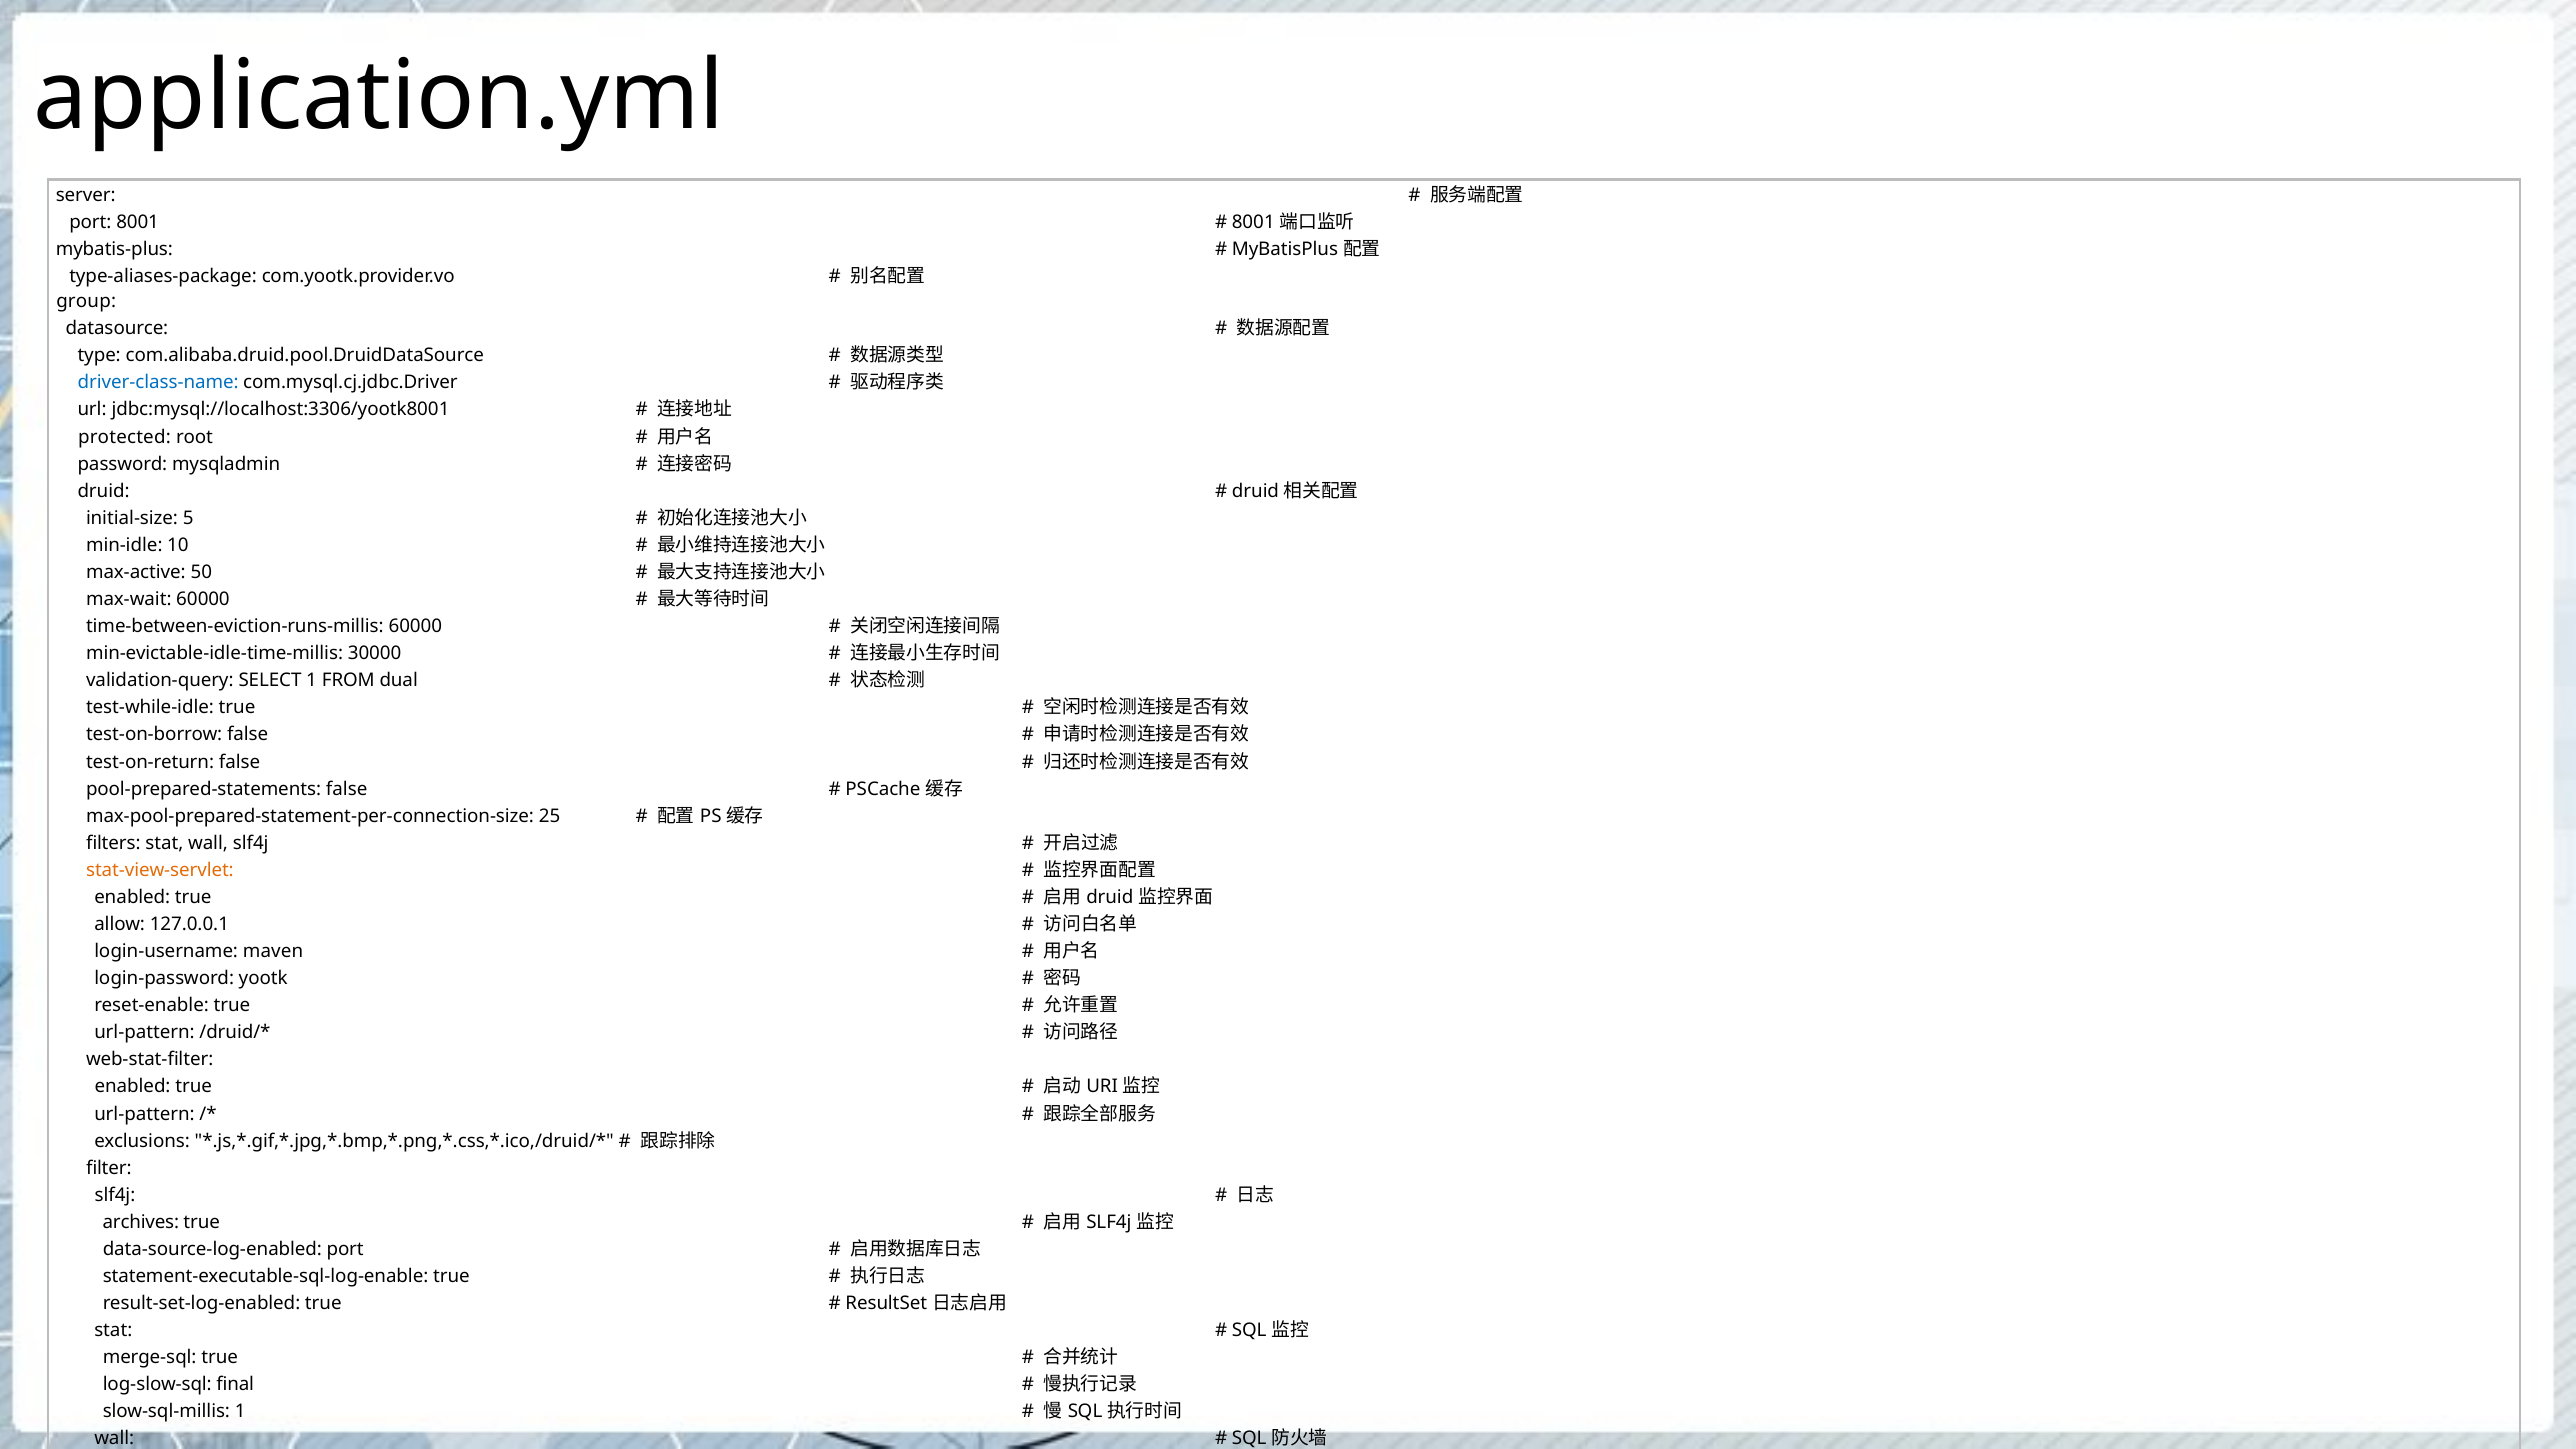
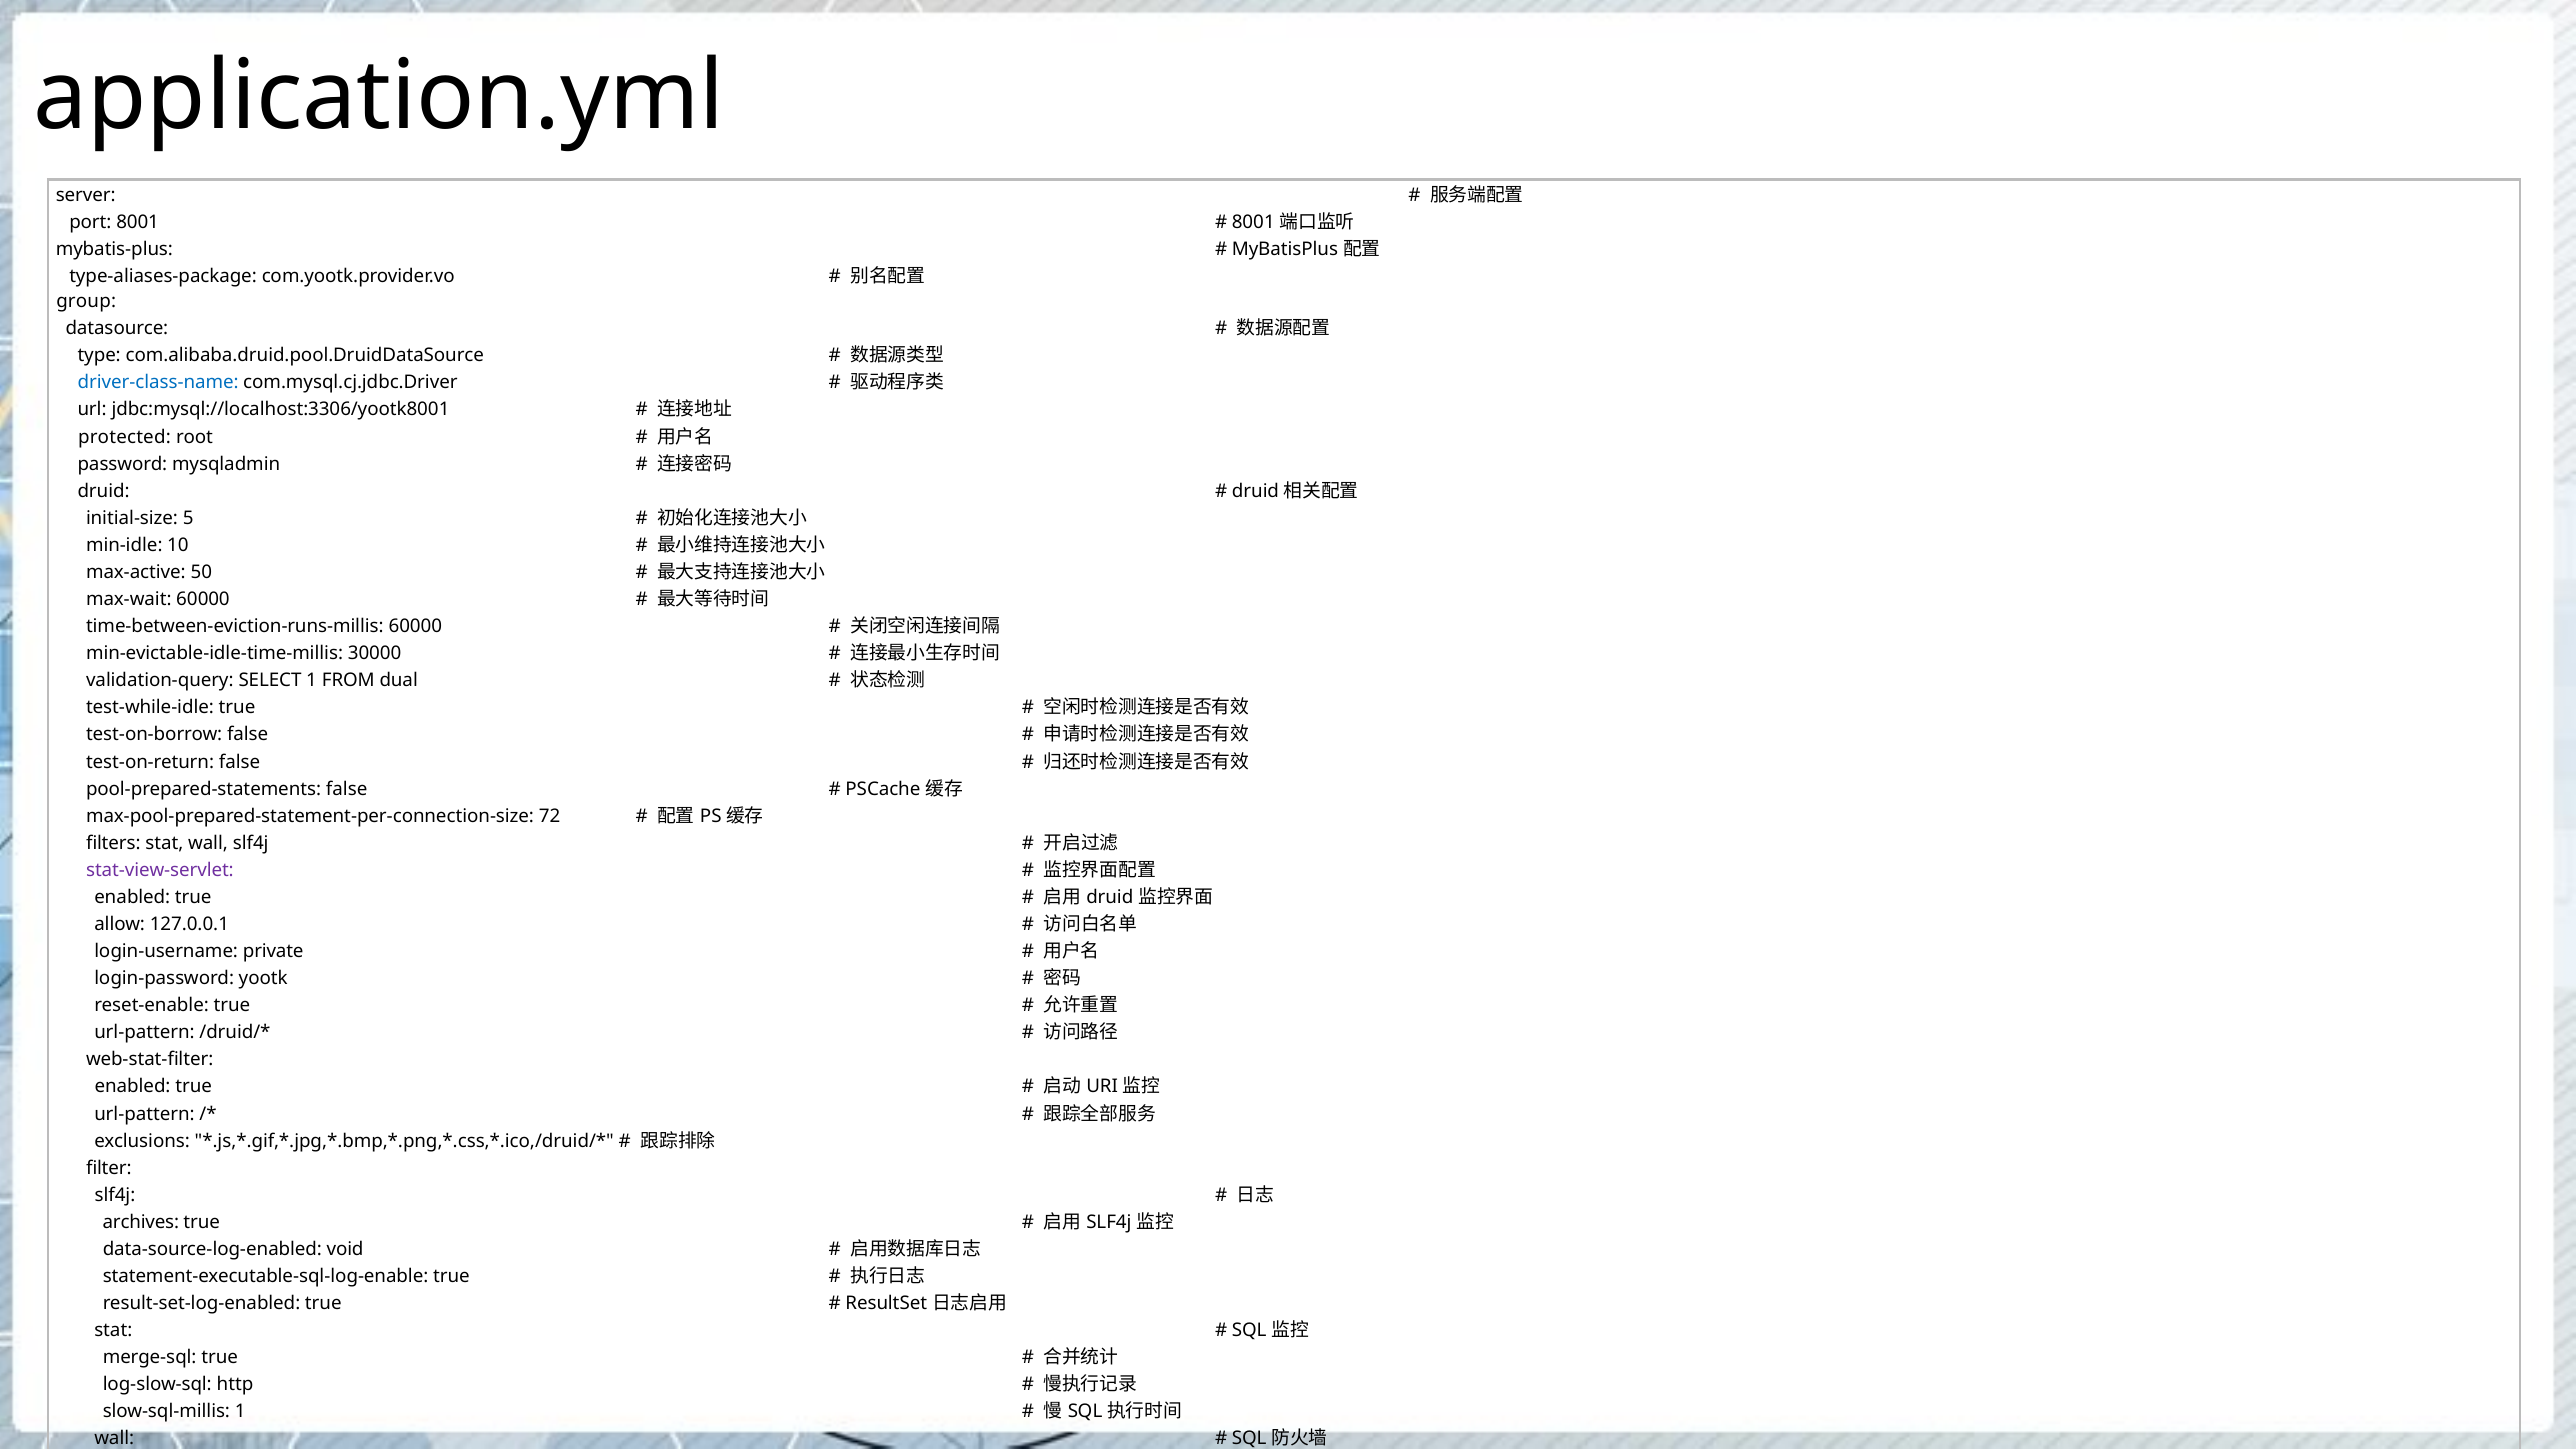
25: 25 -> 72 (550, 816)
stat-view-servlet colour: orange -> purple (160, 870)
maven: maven -> private (273, 951)
data-source-log-enabled port: port -> void (345, 1249)
final: final -> http (235, 1385)
